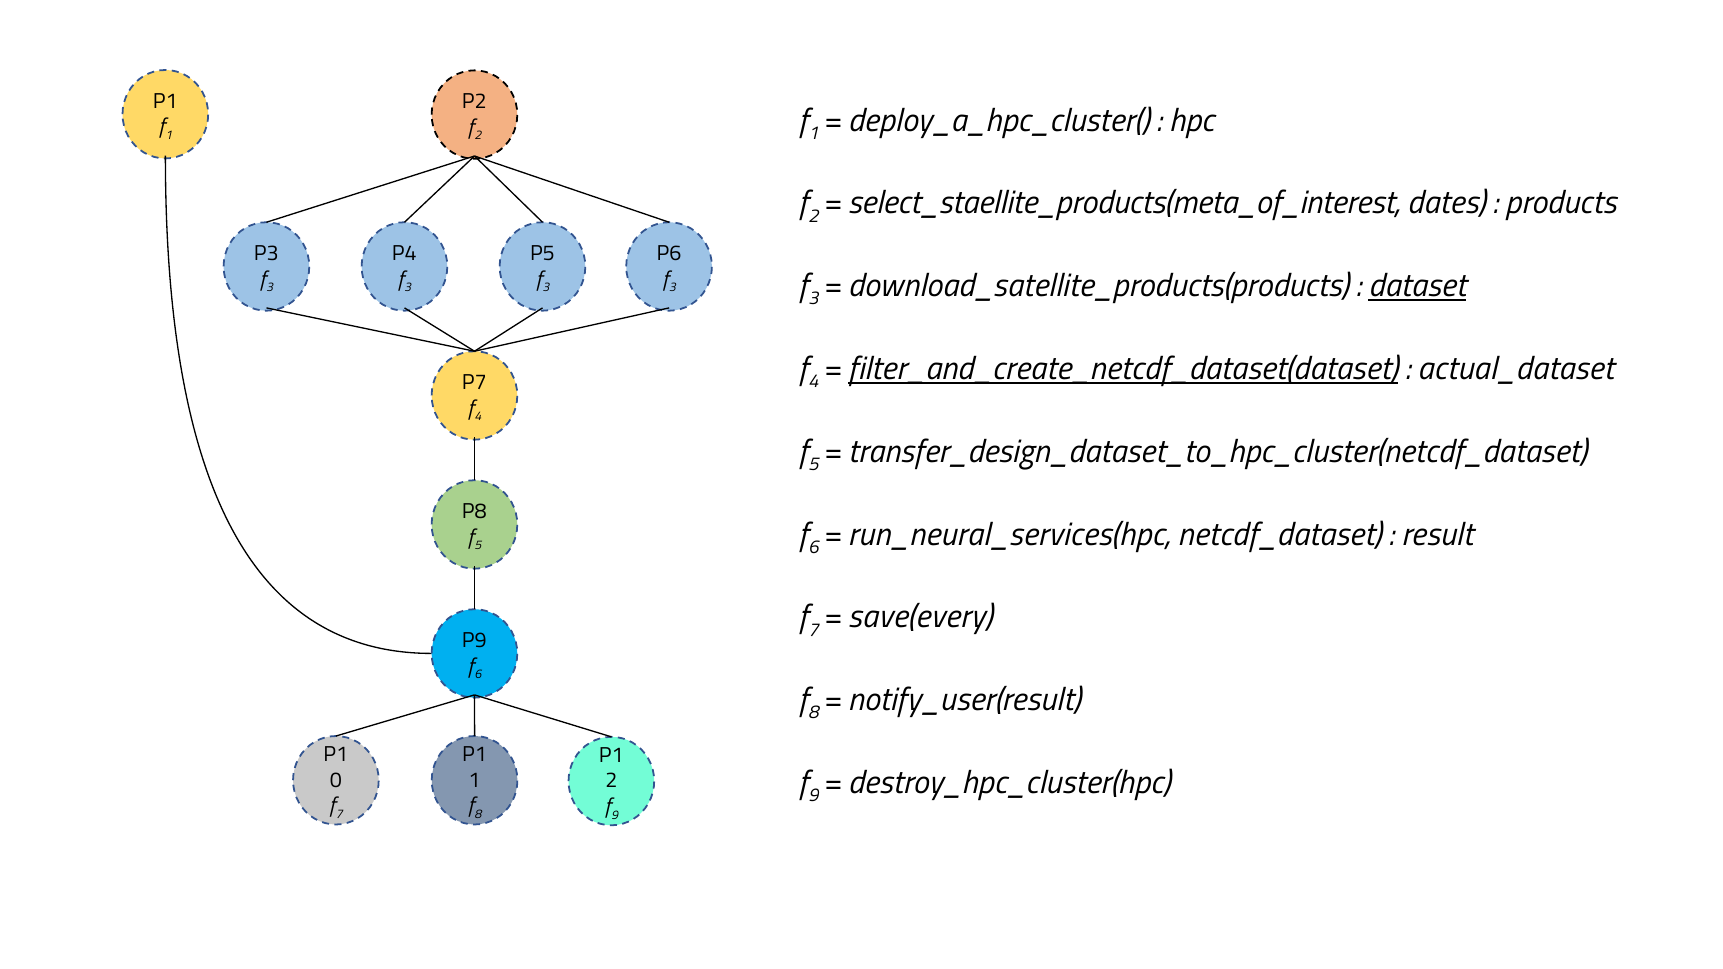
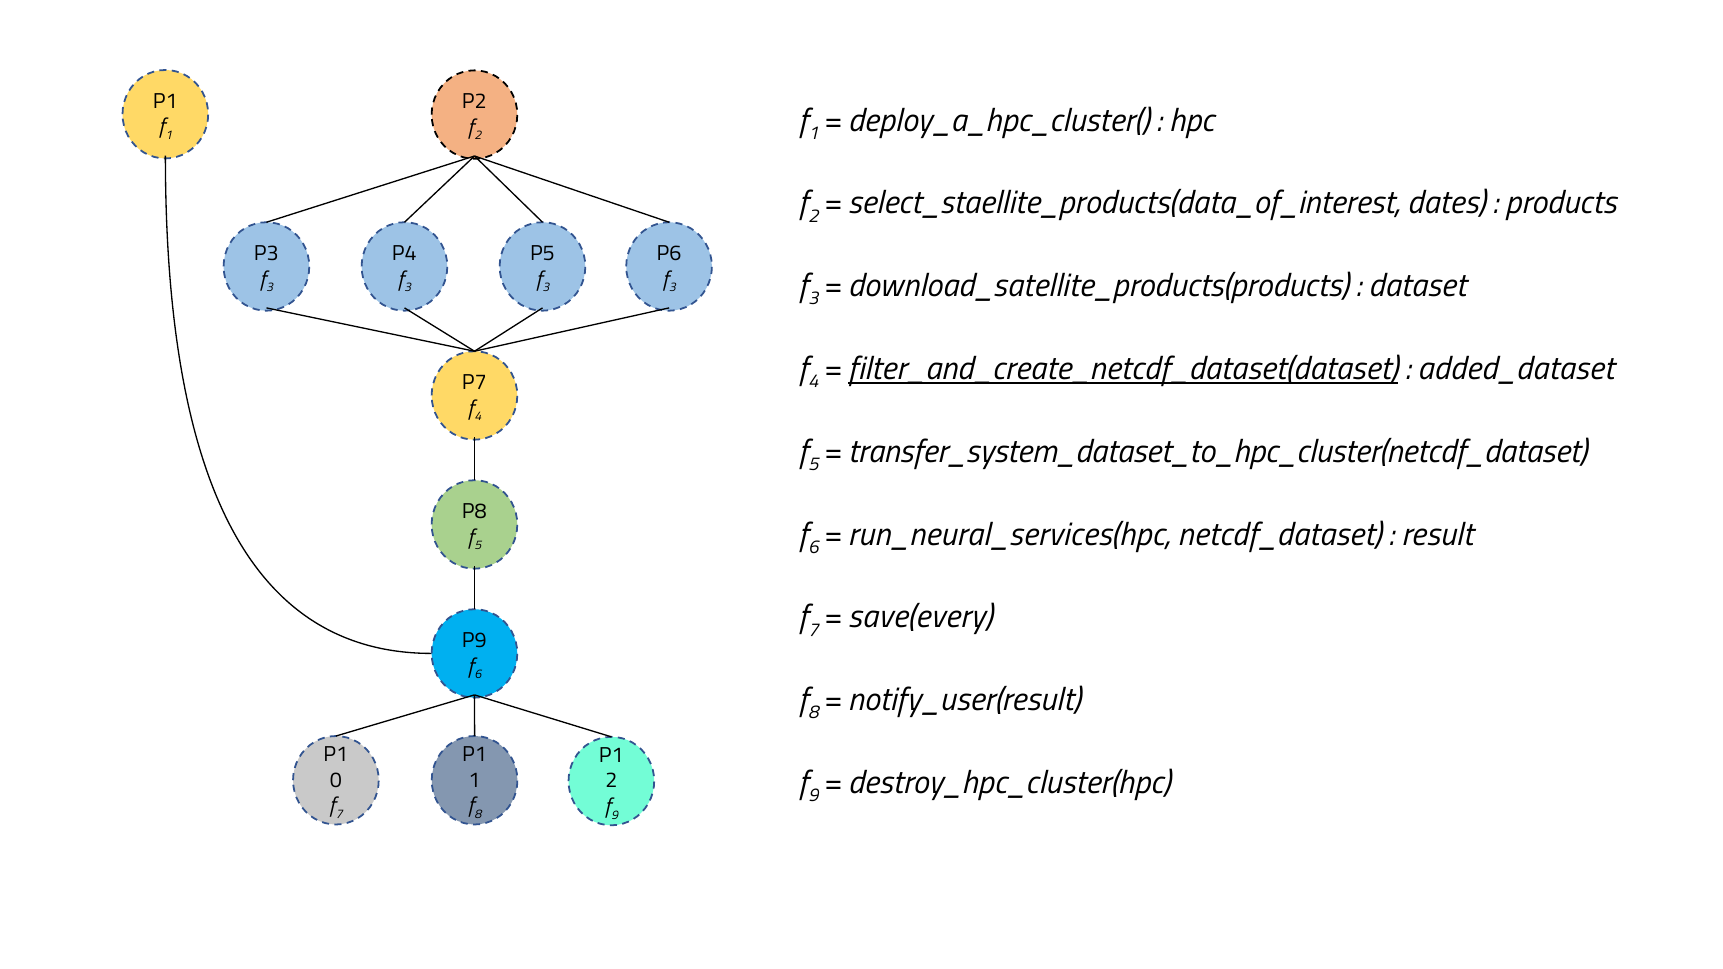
select_staellite_products(meta_of_interest: select_staellite_products(meta_of_interest -> select_staellite_products(data_of_interest (1124, 203)
dataset underline: present -> none (1417, 286)
actual_dataset: actual_dataset -> added_dataset (1516, 369)
transfer_design_dataset_to_hpc_cluster(netcdf_dataset: transfer_design_dataset_to_hpc_cluster(netcdf_dataset -> transfer_system_dataset_to_hpc_cluster(netcdf_dataset (1217, 452)
